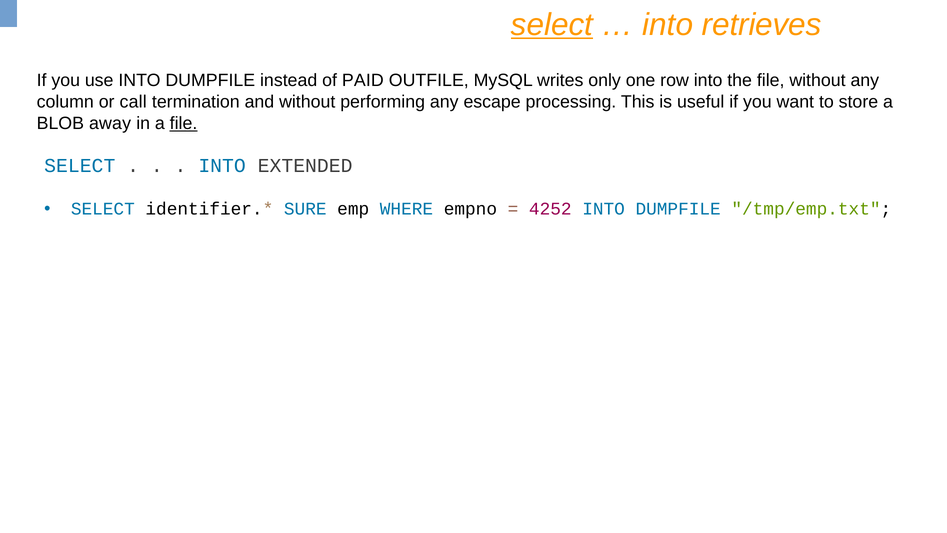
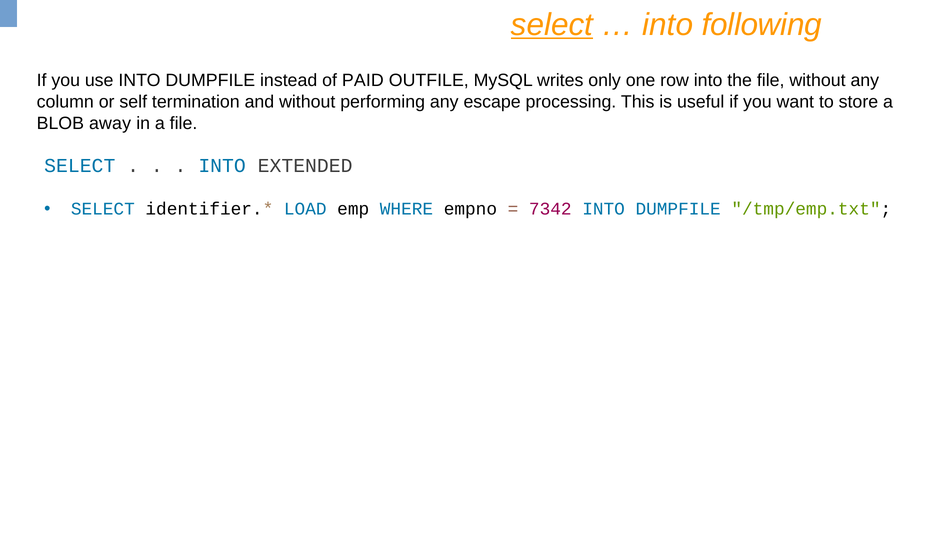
retrieves: retrieves -> following (762, 25)
call: call -> self (133, 102)
file underline: present -> none (184, 123)
SURE: SURE -> LOAD (305, 209)
4252: 4252 -> 7342 (550, 209)
